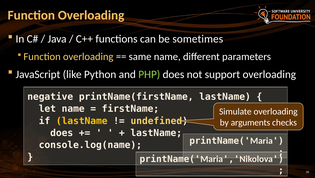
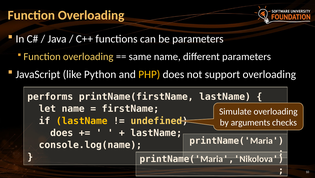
be sometimes: sometimes -> parameters (198, 39)
PHP colour: light green -> yellow (149, 74)
negative: negative -> performs (50, 96)
